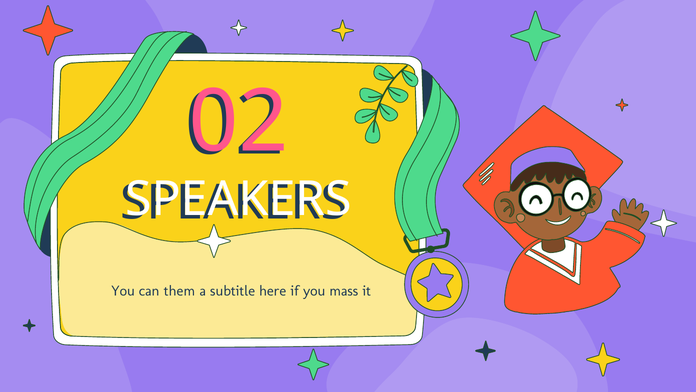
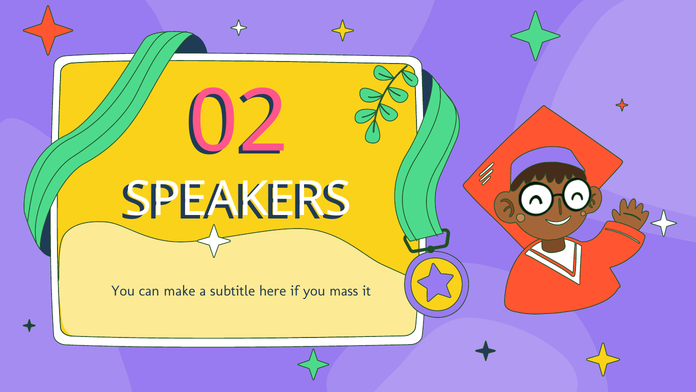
them: them -> make (179, 291)
